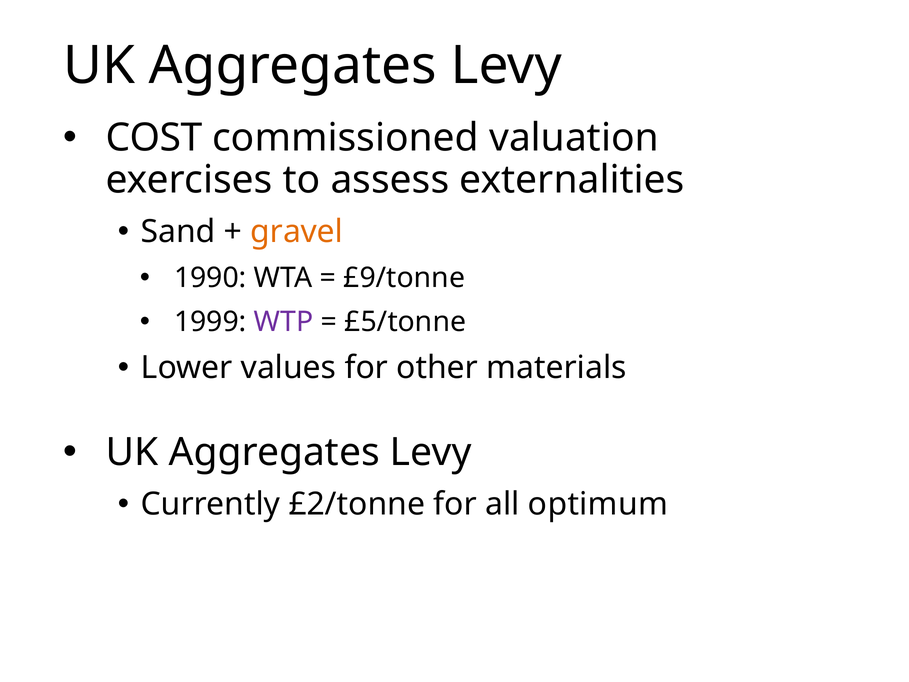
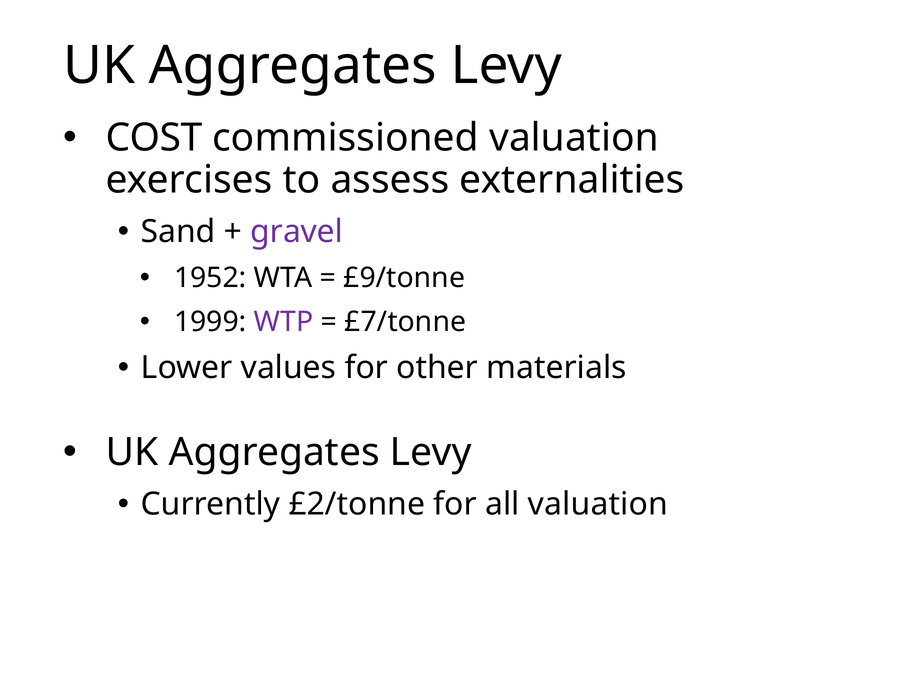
gravel colour: orange -> purple (297, 232)
1990: 1990 -> 1952 (210, 278)
£5/tonne: £5/tonne -> £7/tonne (405, 322)
all optimum: optimum -> valuation (598, 504)
